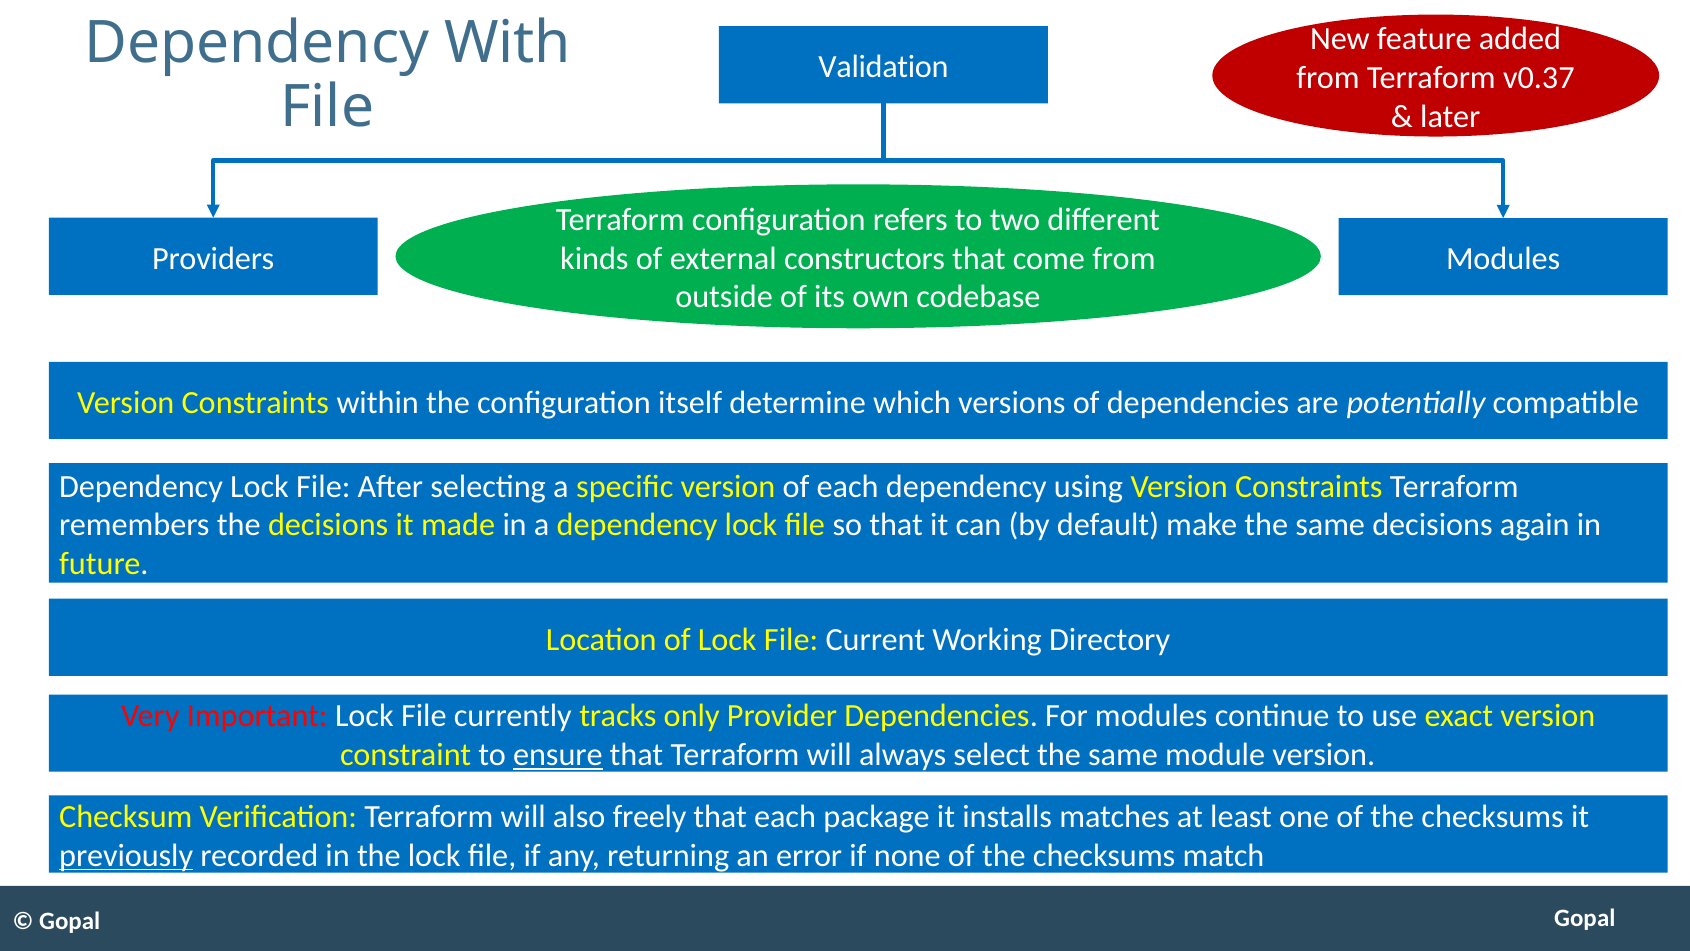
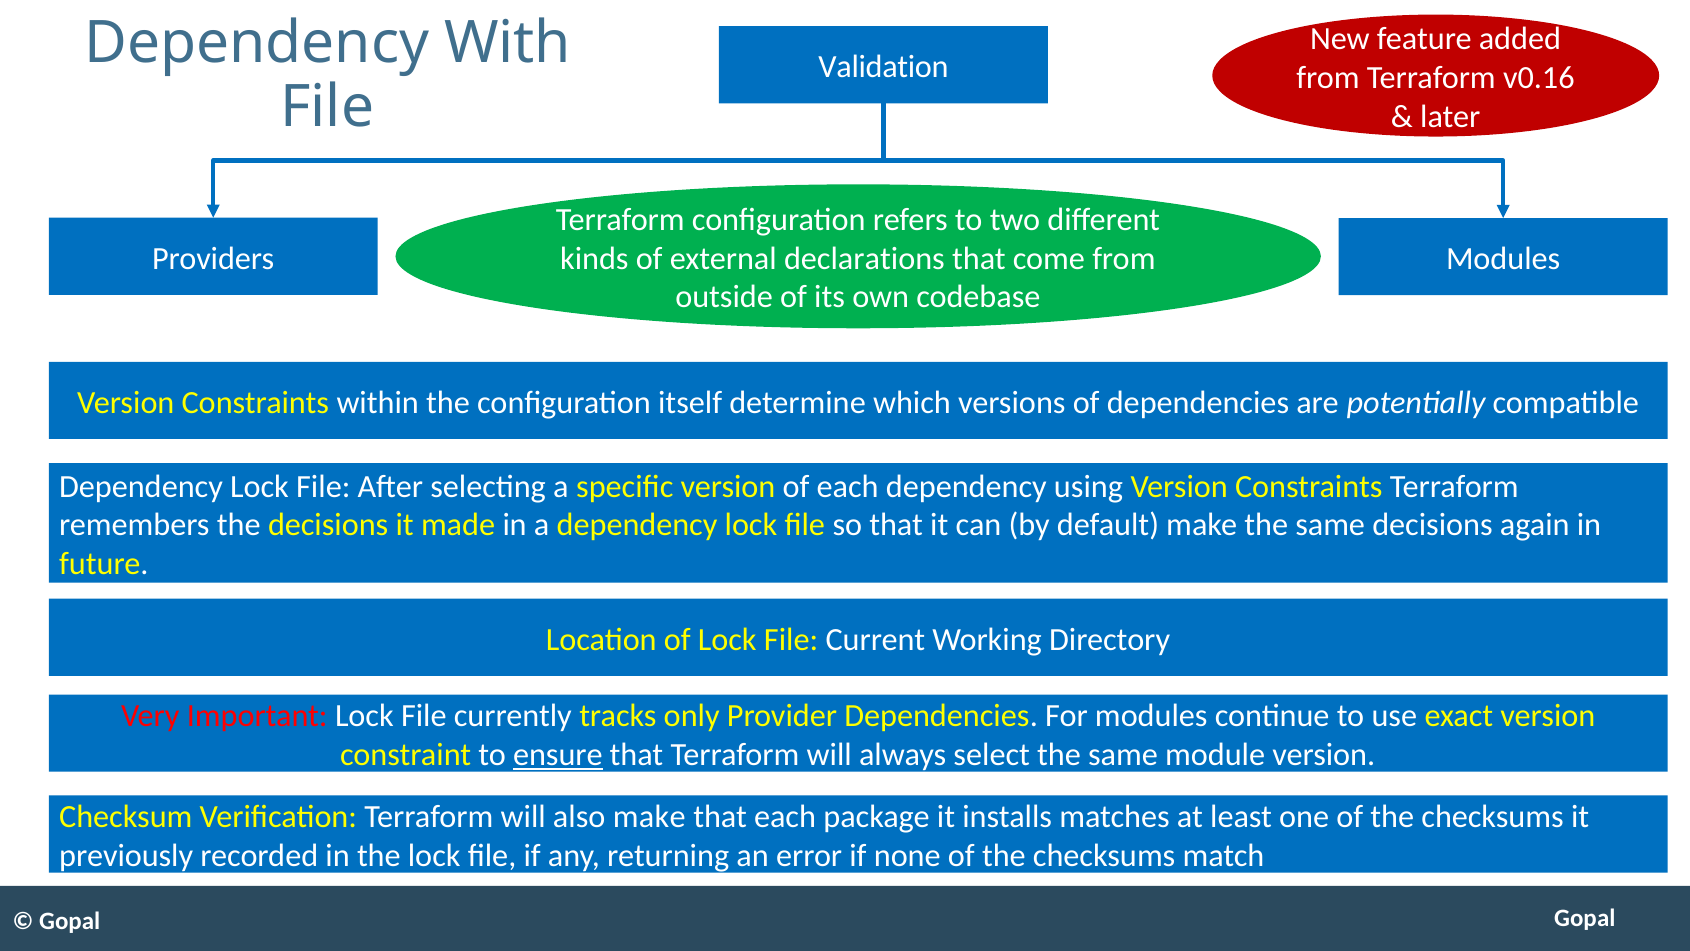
v0.37: v0.37 -> v0.16 (1539, 78)
constructors: constructors -> declarations (864, 258)
also freely: freely -> make (649, 817)
previously underline: present -> none (126, 855)
